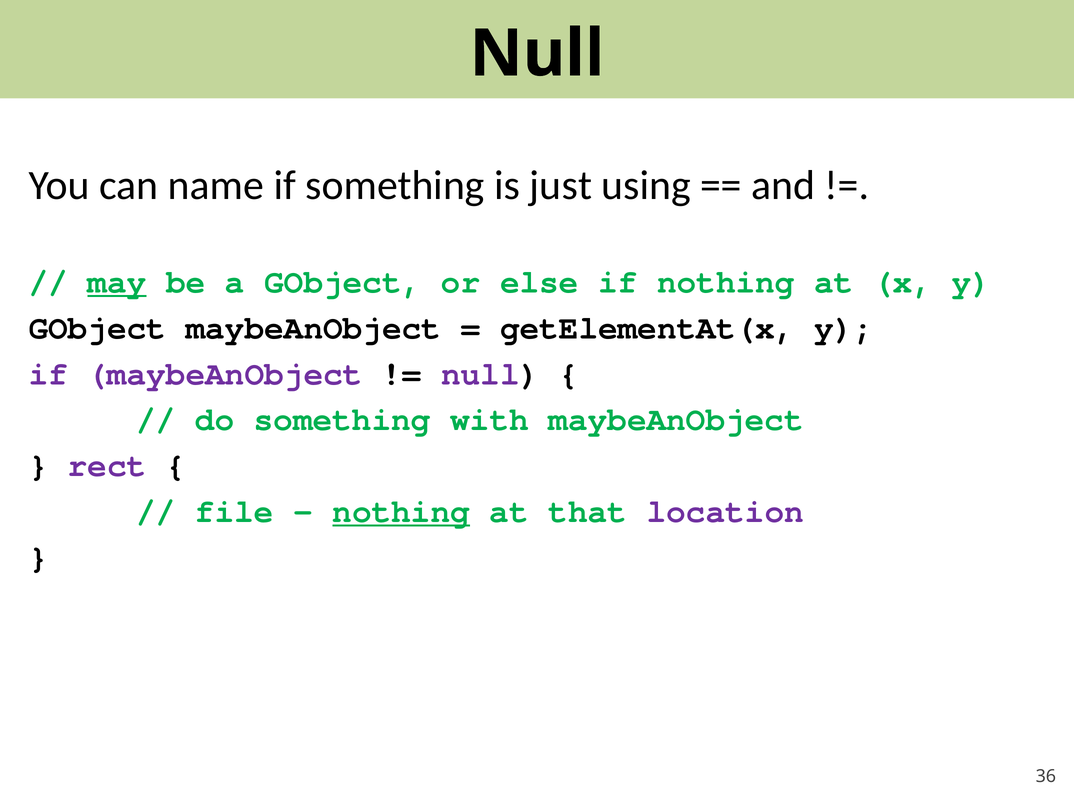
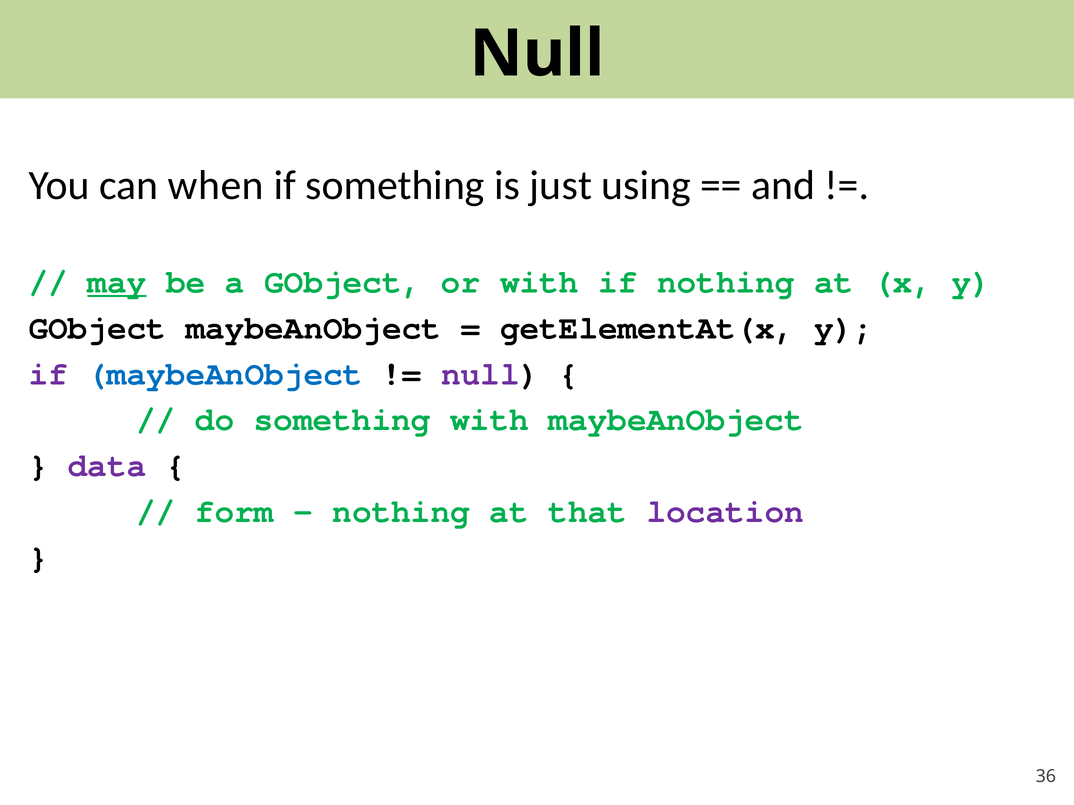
name: name -> when (216, 185)
or else: else -> with (539, 282)
maybeAnObject colour: purple -> blue (225, 374)
rect: rect -> data (107, 466)
file: file -> form (234, 512)
nothing underline: present -> none (401, 512)
